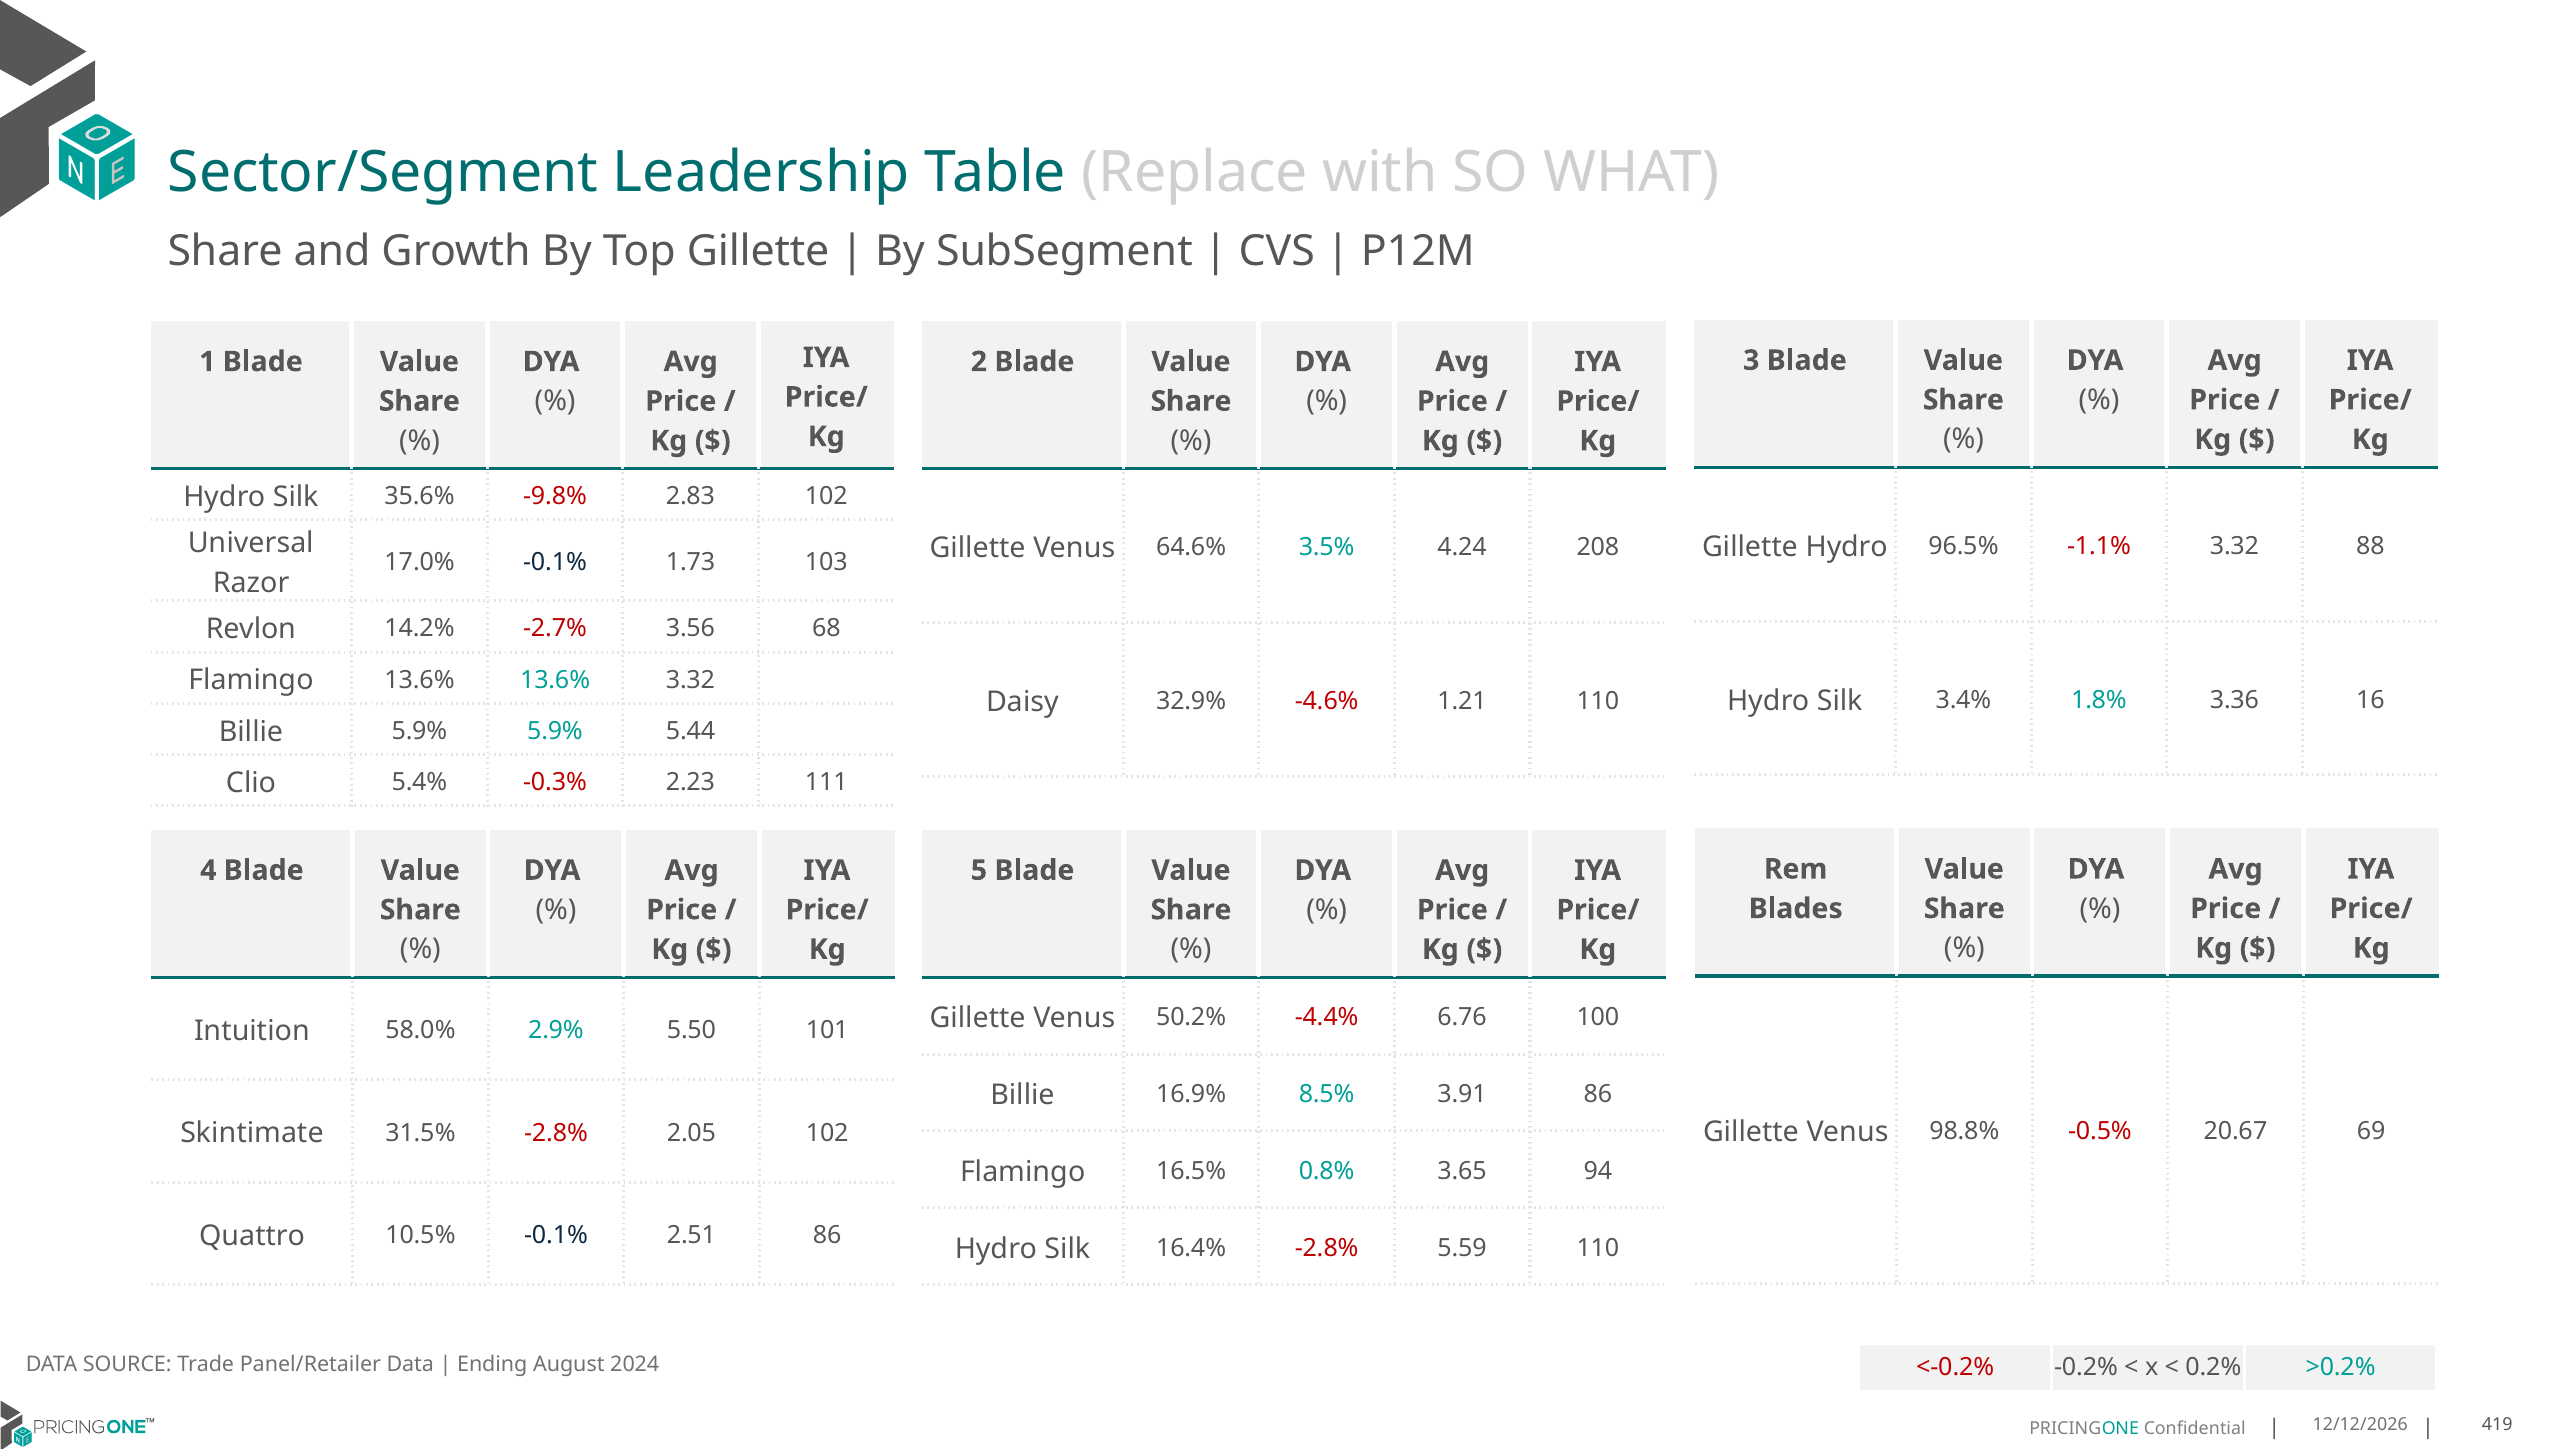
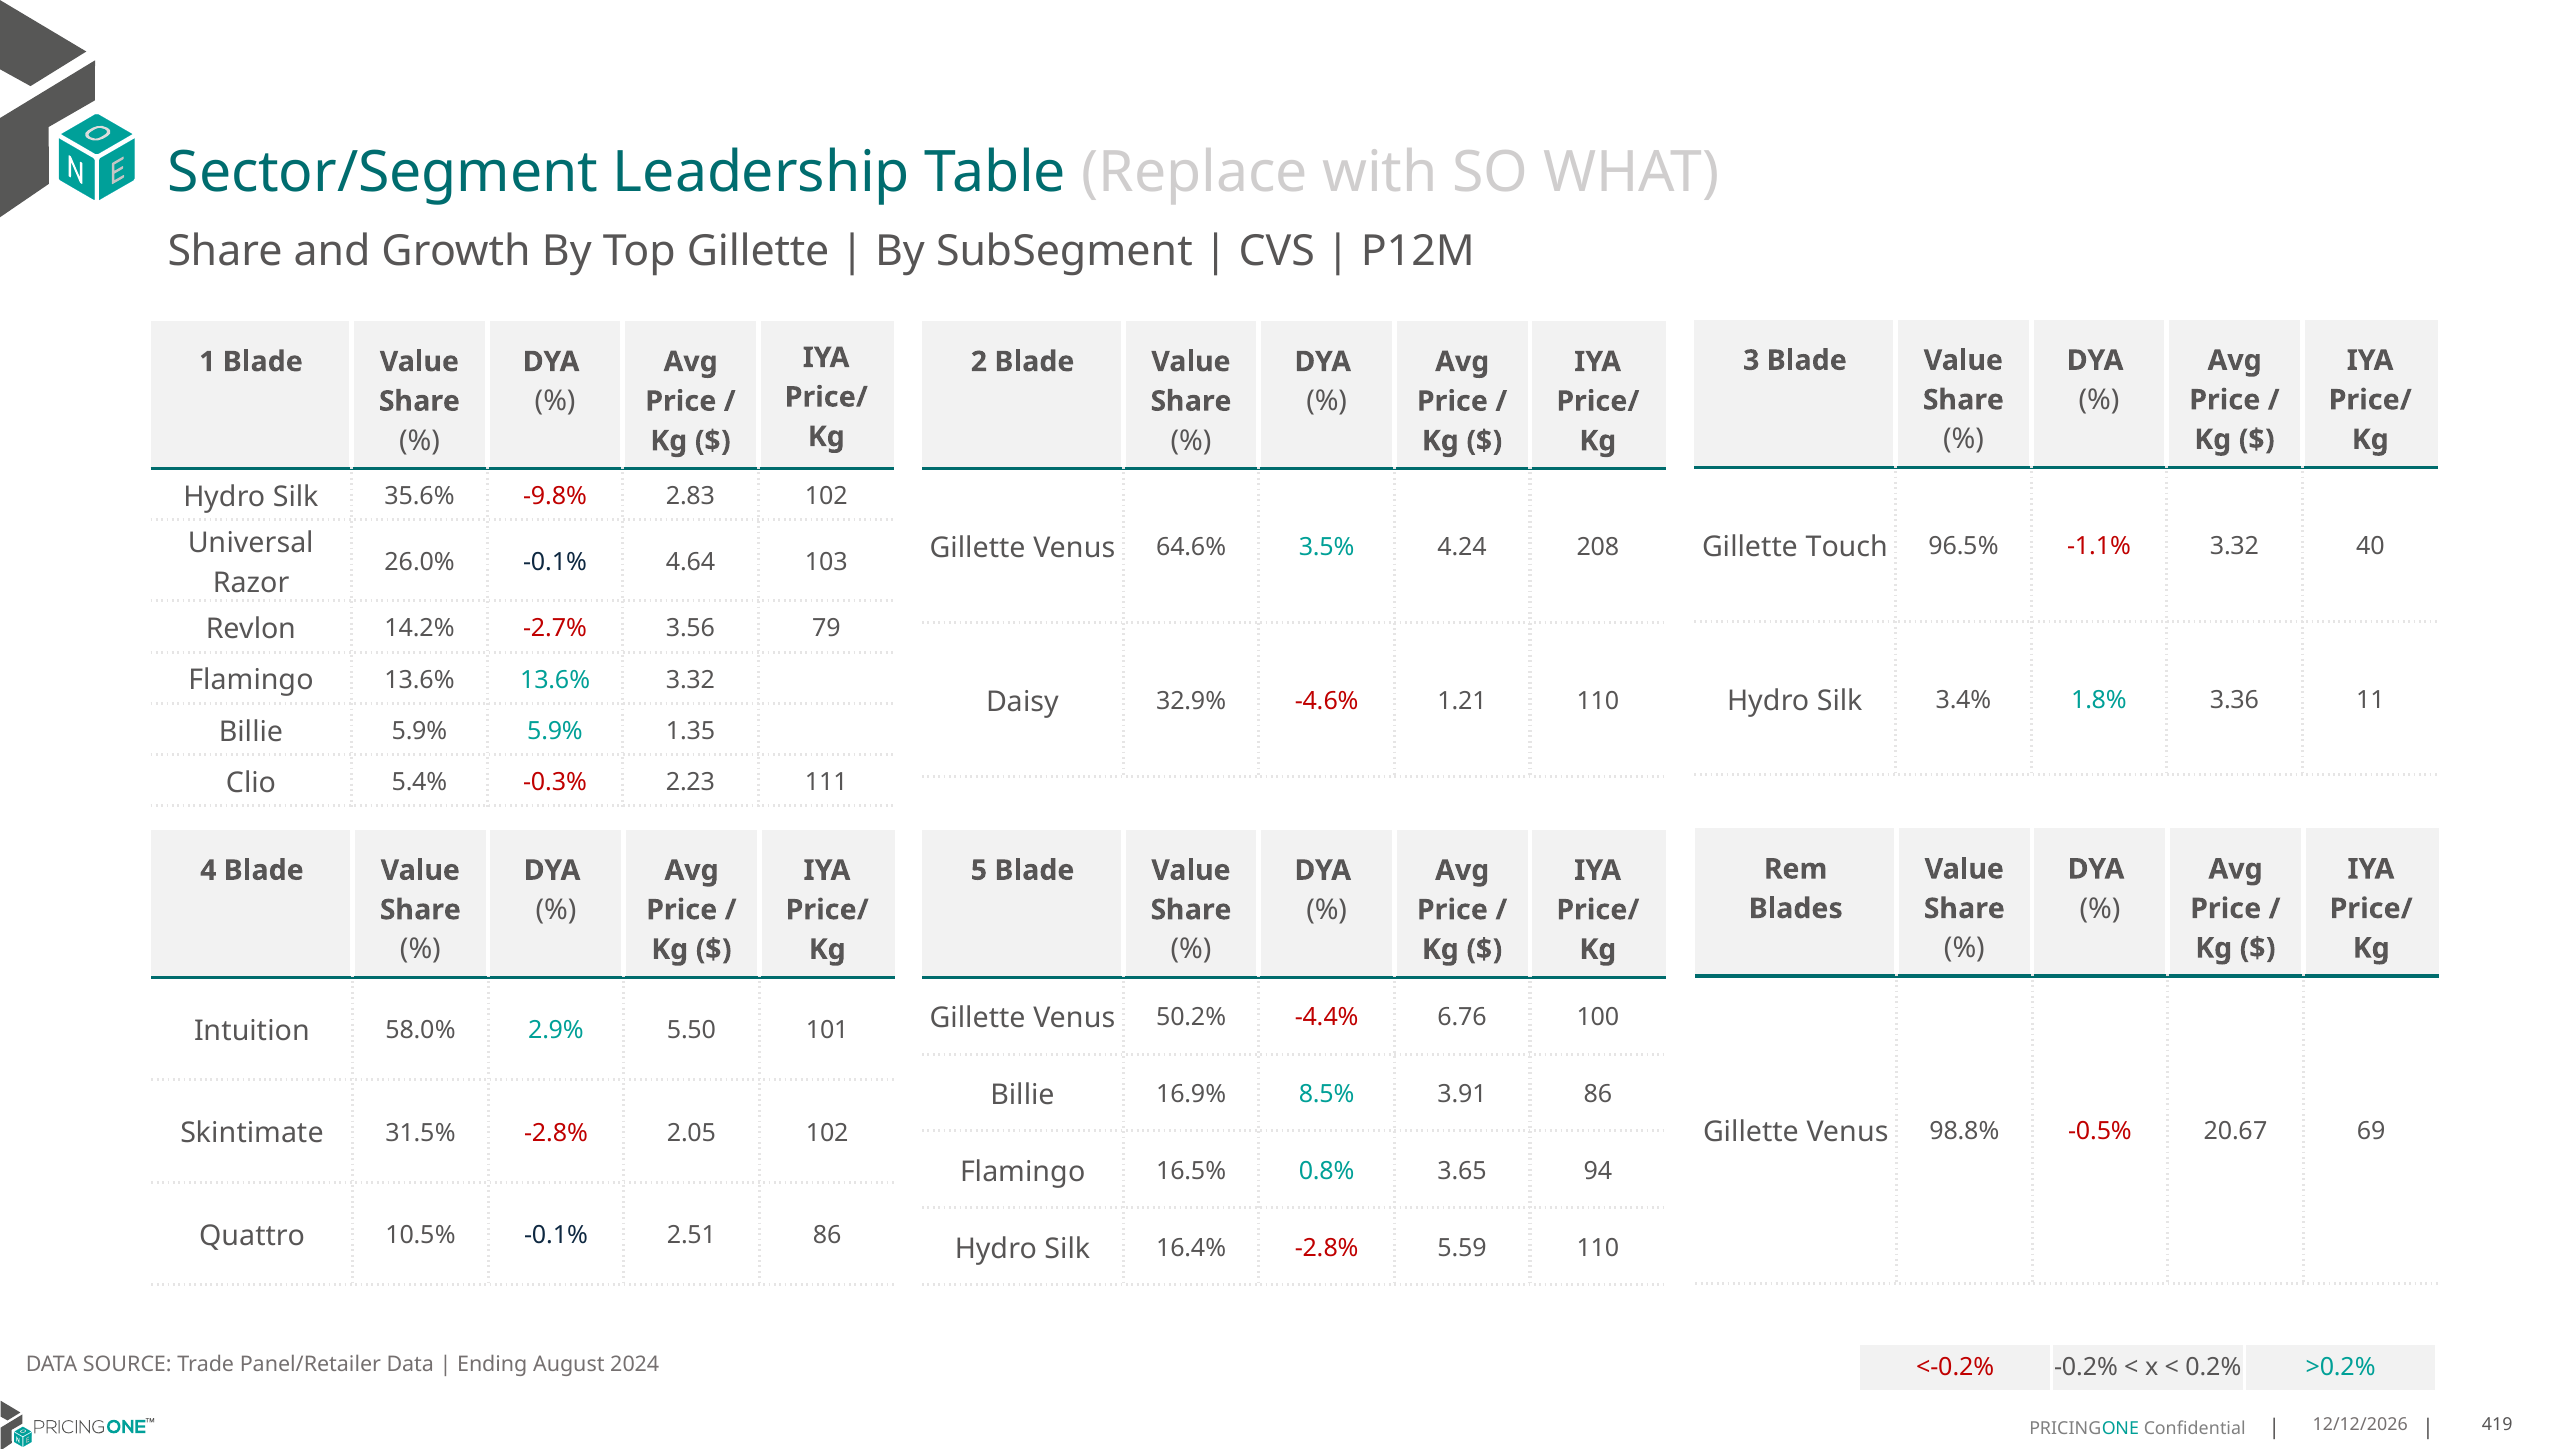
Gillette Hydro: Hydro -> Touch (1847, 547)
88: 88 -> 40 (2370, 546)
17.0%: 17.0% -> 26.0% (420, 562)
1.73: 1.73 -> 4.64 (691, 562)
68: 68 -> 79 (826, 629)
16: 16 -> 11 (2370, 700)
5.44: 5.44 -> 1.35 (691, 731)
